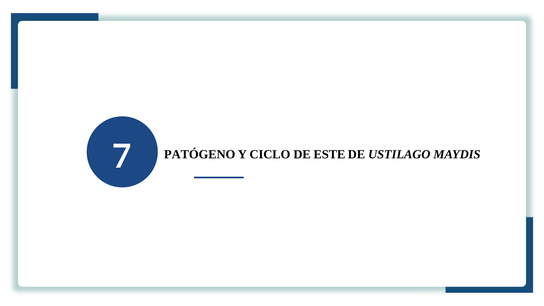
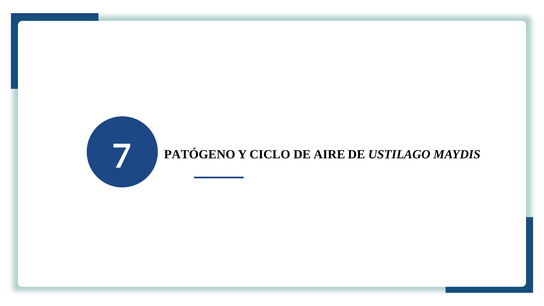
ESTE: ESTE -> AIRE (329, 154)
